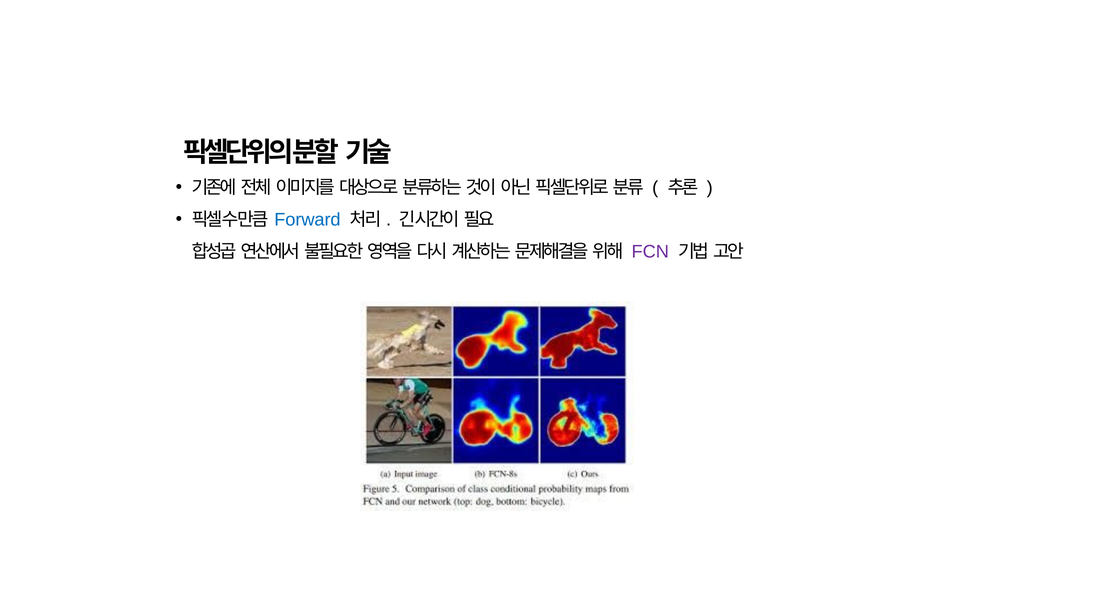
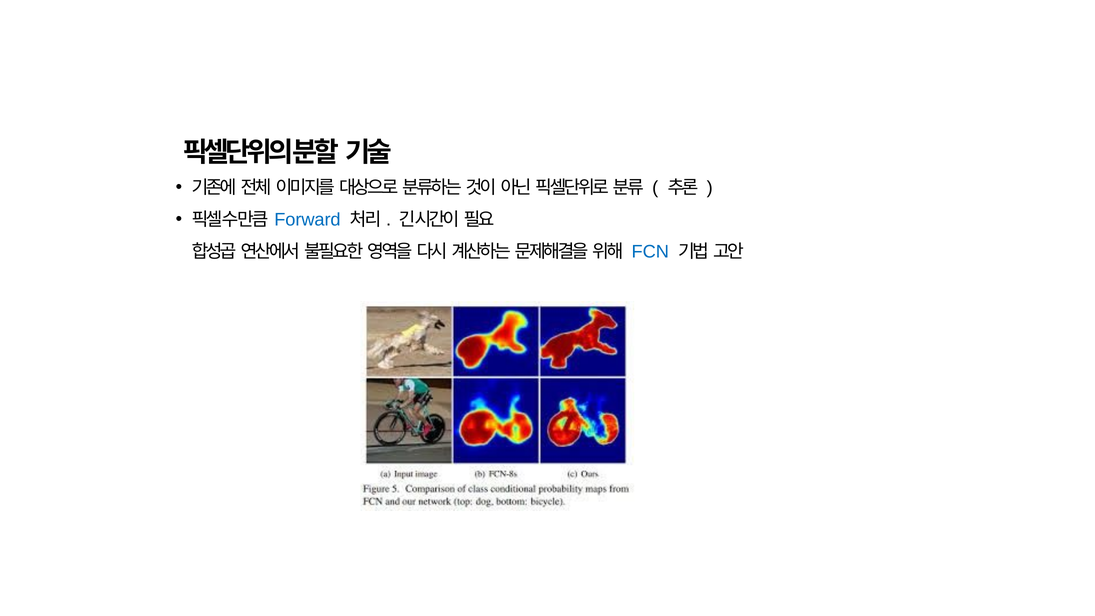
FCN colour: purple -> blue (650, 252)
